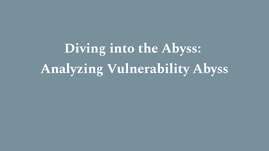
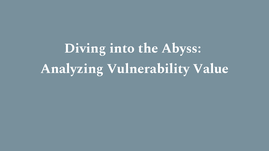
Vulnerability Abyss: Abyss -> Value (211, 69)
